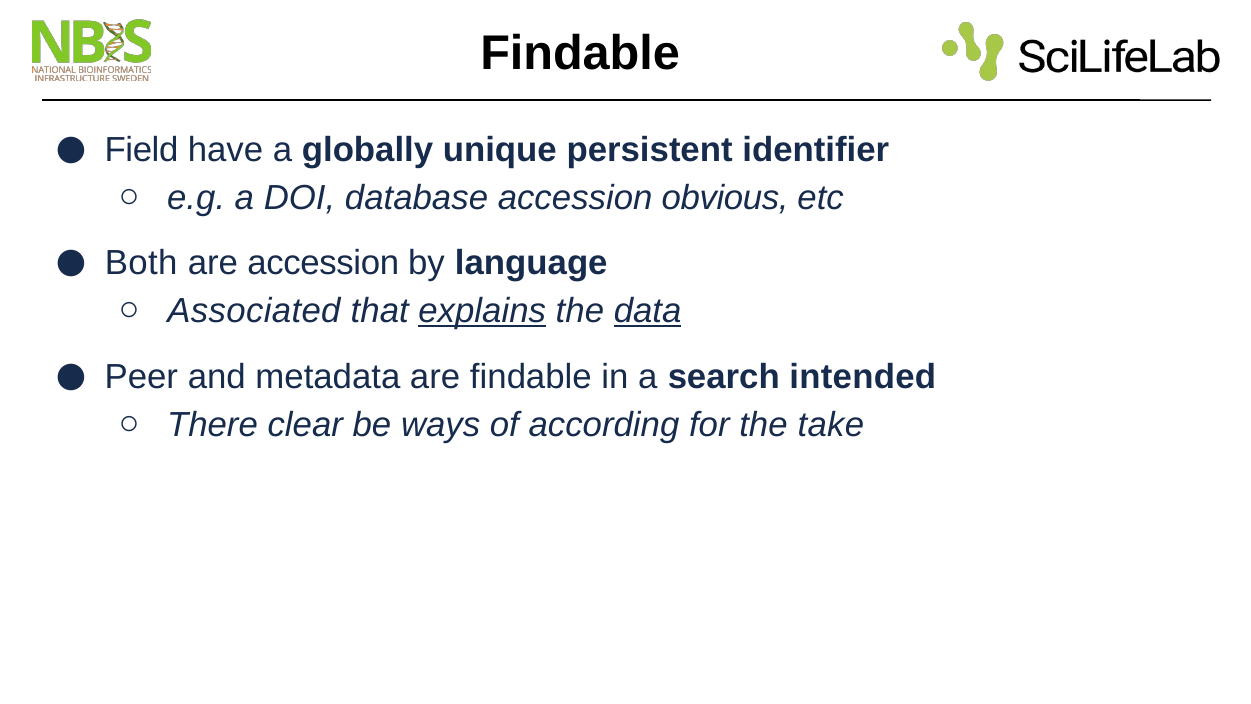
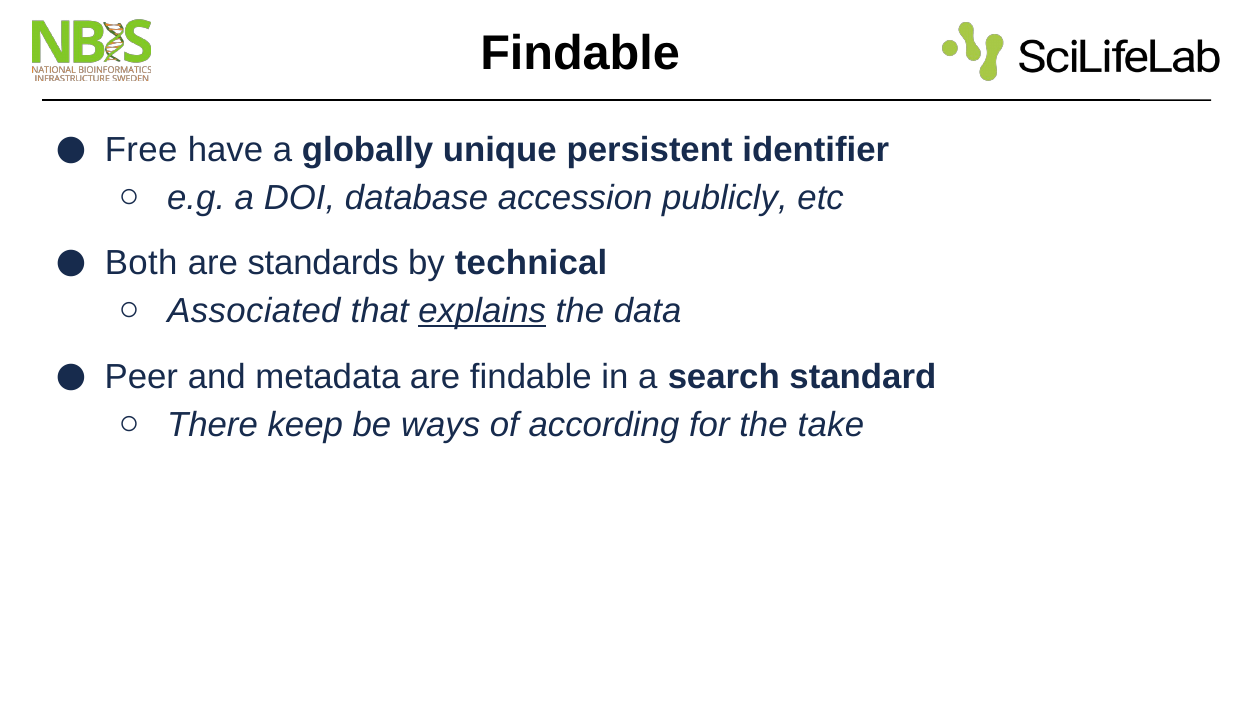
Field: Field -> Free (141, 150)
obvious: obvious -> publicly (725, 198)
are accession: accession -> standards (323, 263)
language: language -> technical (531, 263)
data underline: present -> none (648, 311)
intended: intended -> standard (863, 377)
clear: clear -> keep (305, 425)
